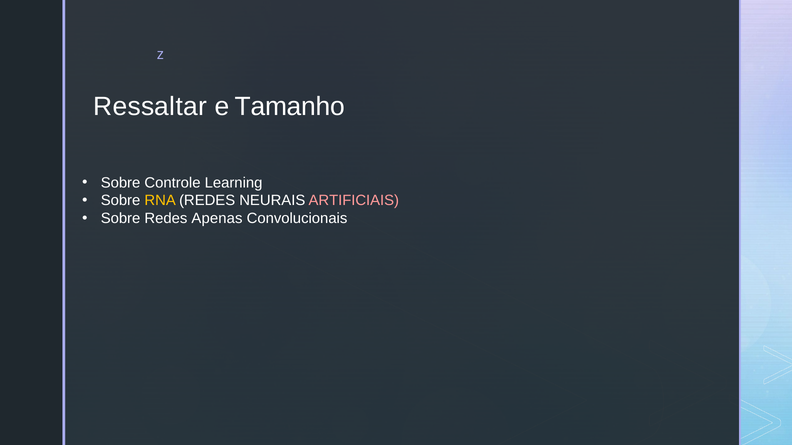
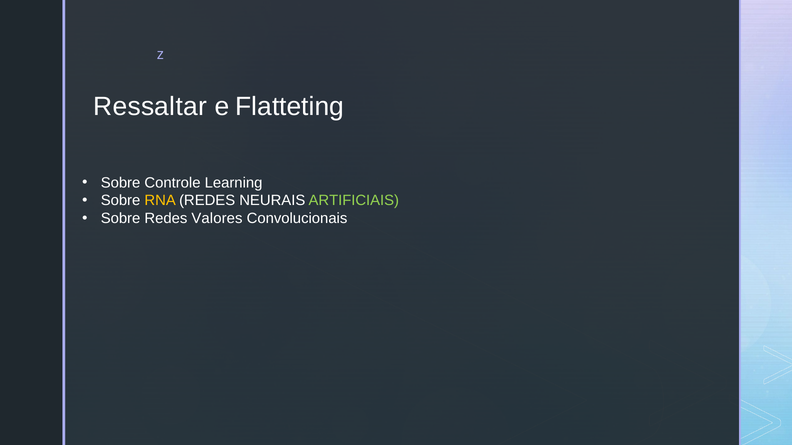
Tamanho: Tamanho -> Flatteting (290, 107)
ARTIFICIAIS colour: pink -> light green (354, 201)
Apenas: Apenas -> Valores (217, 219)
